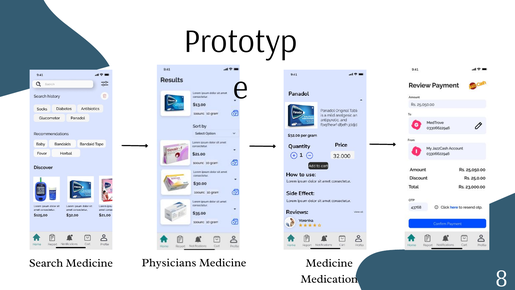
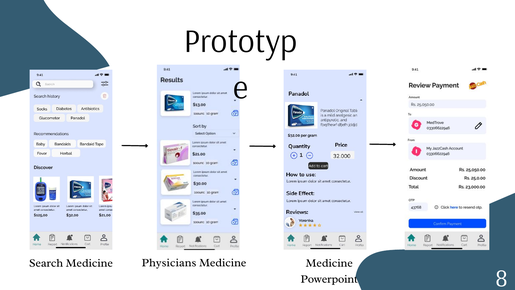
Medication: Medication -> Powerpoint (329, 279)
